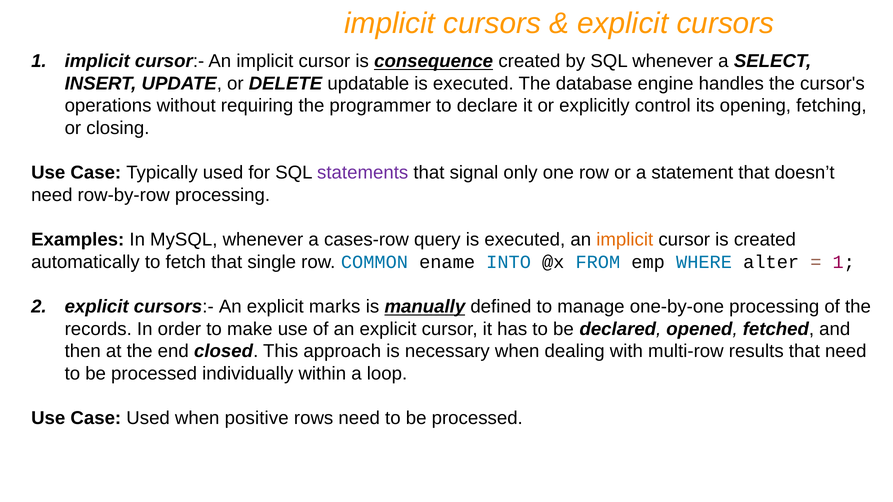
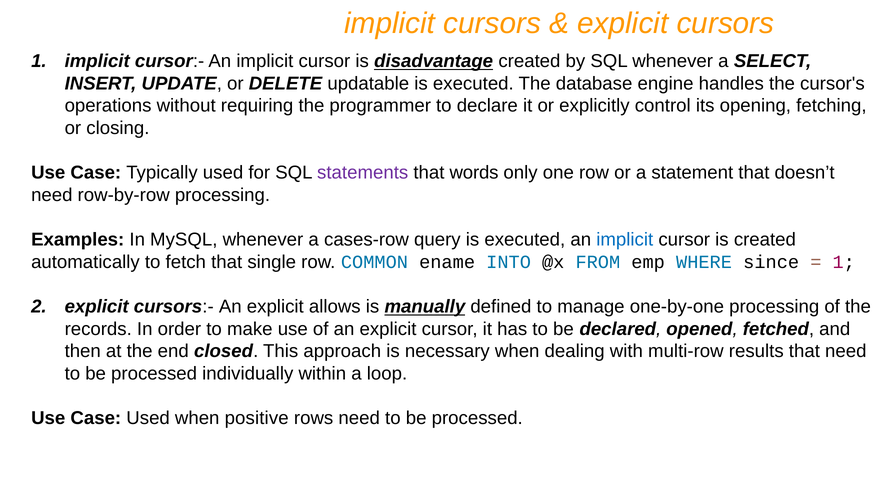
consequence: consequence -> disadvantage (434, 61)
signal: signal -> words (474, 173)
implicit colour: orange -> blue (625, 240)
alter: alter -> since (771, 262)
marks: marks -> allows (335, 307)
